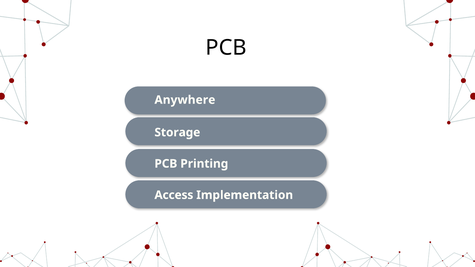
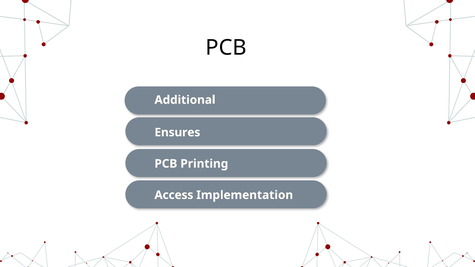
Anywhere: Anywhere -> Additional (185, 100)
Storage: Storage -> Ensures (177, 133)
